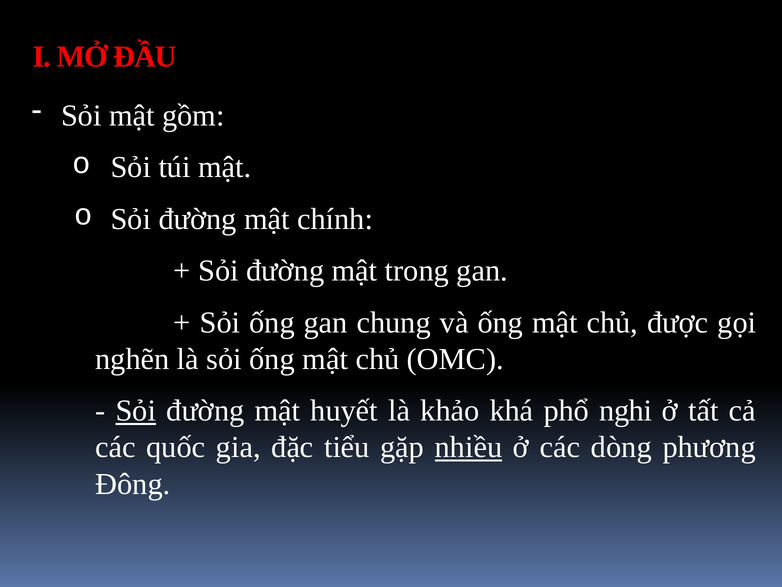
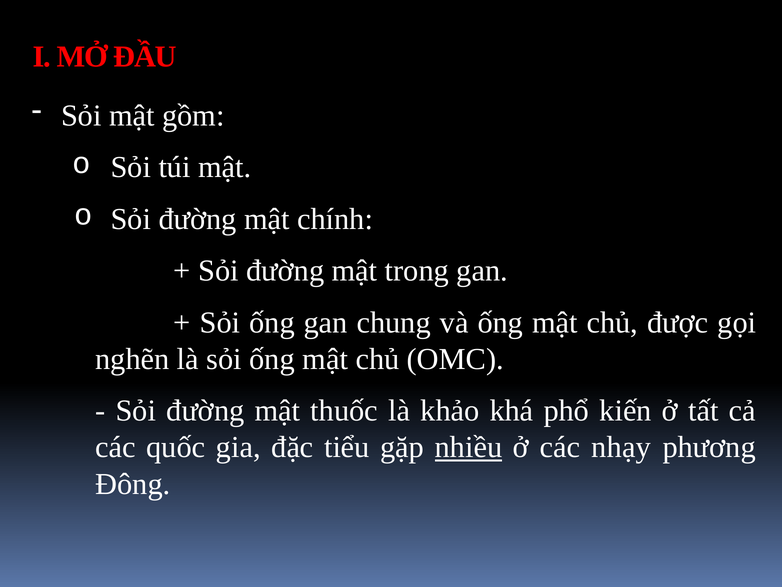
Sỏi underline: present -> none (136, 411)
huyết: huyết -> thuốc (344, 411)
nghi: nghi -> kiến (626, 411)
dòng: dòng -> nhạy (621, 447)
